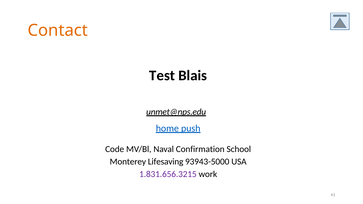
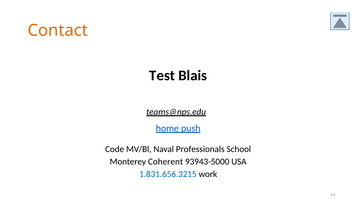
unmet@nps.edu: unmet@nps.edu -> teams@nps.edu (176, 112)
Confirmation: Confirmation -> Professionals (200, 149)
Lifesaving: Lifesaving -> Coherent (166, 162)
1.831.656.3215 colour: purple -> blue (168, 174)
